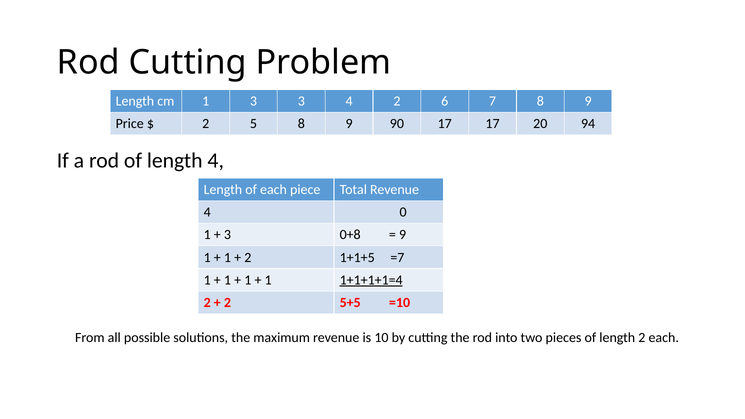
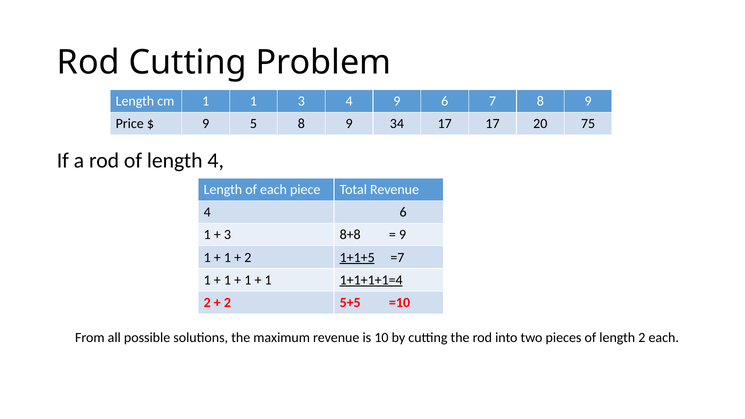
1 3: 3 -> 1 (254, 101)
4 2: 2 -> 9 (397, 101)
2: 2 -> 9 (206, 124)
90: 90 -> 34 (397, 124)
94: 94 -> 75 (588, 124)
4 0: 0 -> 6 (403, 212)
0+8: 0+8 -> 8+8 (350, 235)
1+1+5 underline: none -> present (357, 257)
